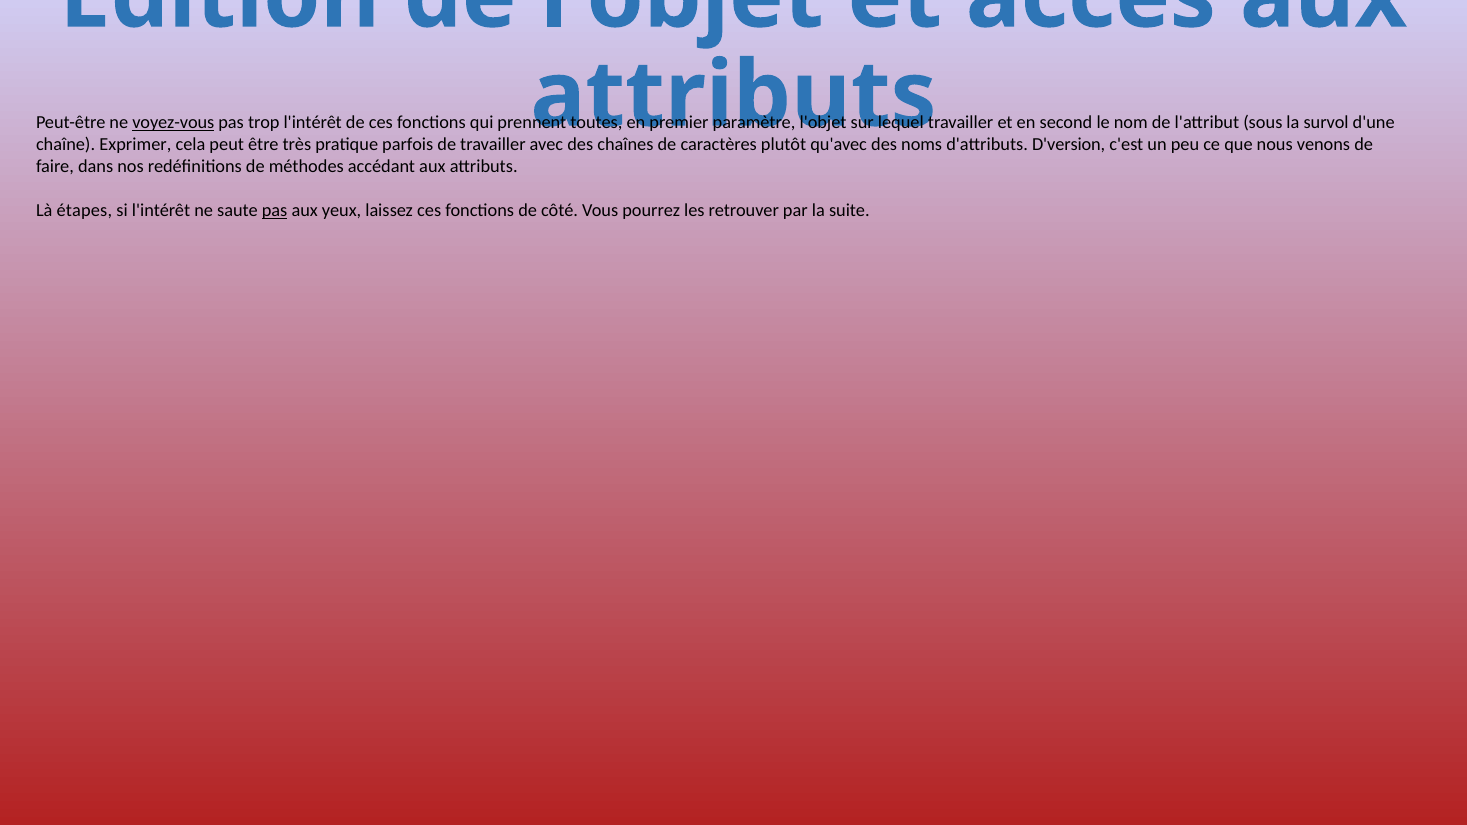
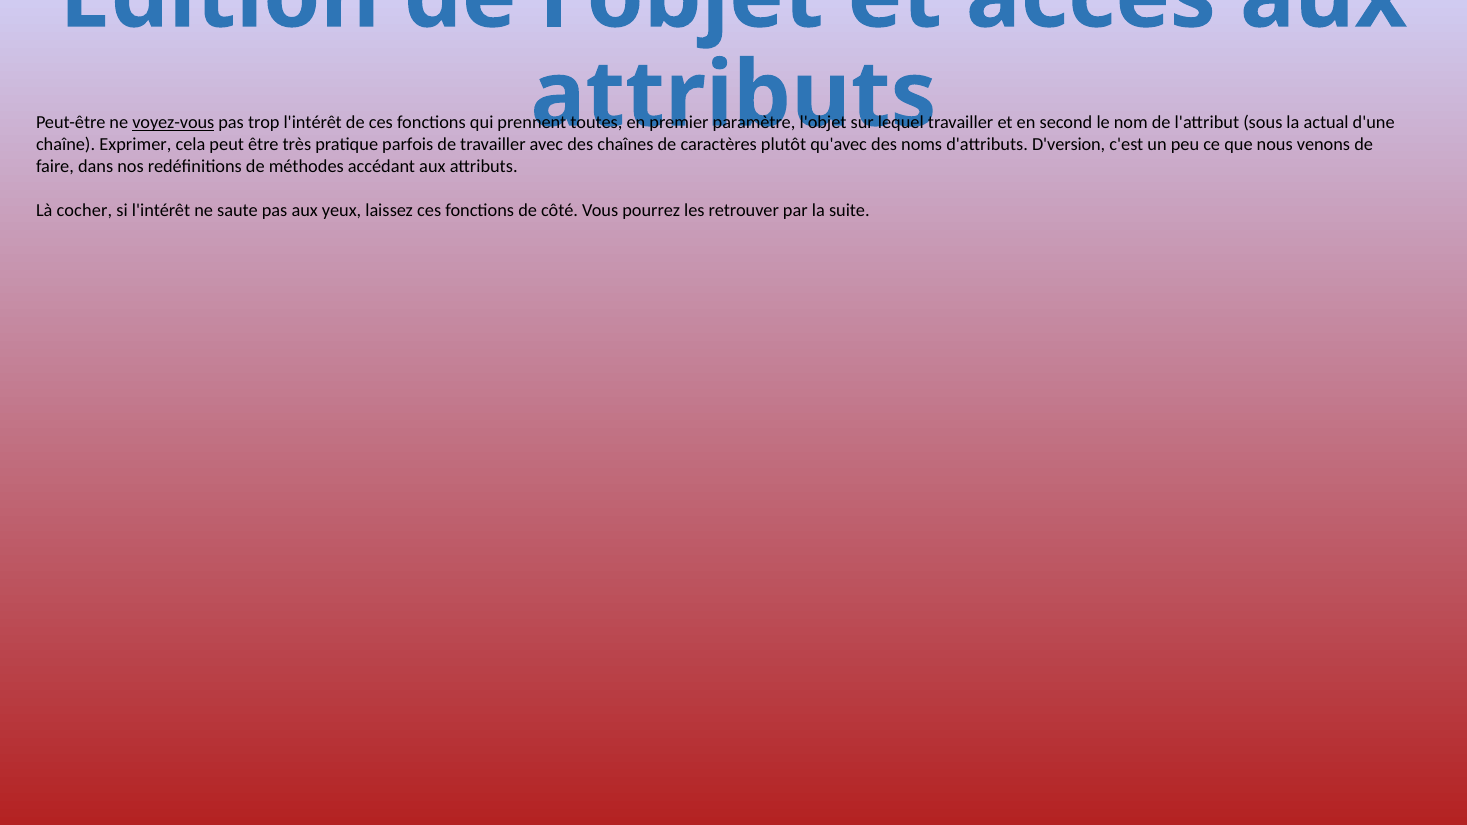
survol: survol -> actual (1326, 123)
étapes: étapes -> cocher (84, 211)
pas underline: present -> none (275, 211)
